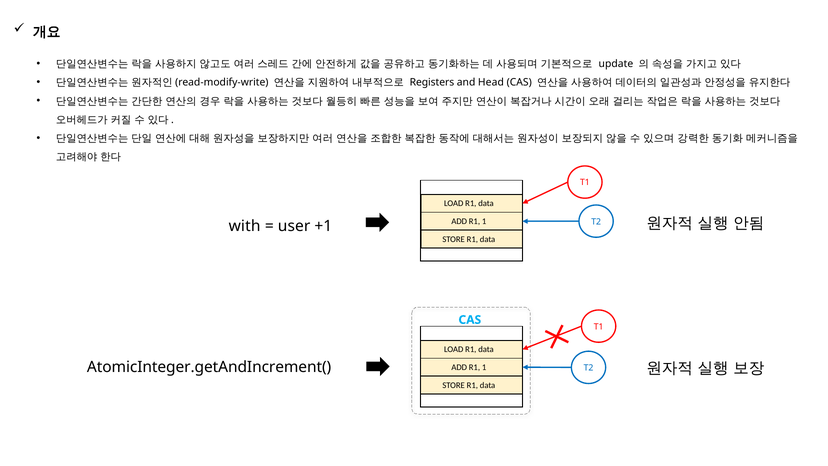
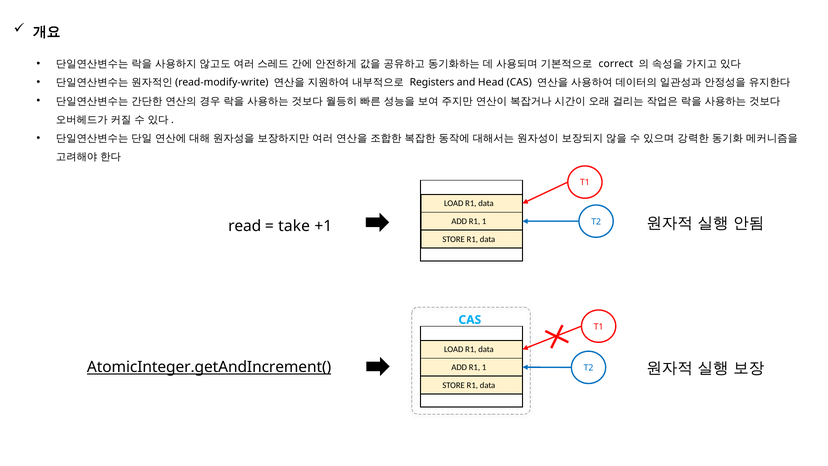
update: update -> correct (616, 64)
with: with -> read (245, 226)
user: user -> take (294, 226)
AtomicInteger.getAndIncrement( underline: none -> present (209, 367)
